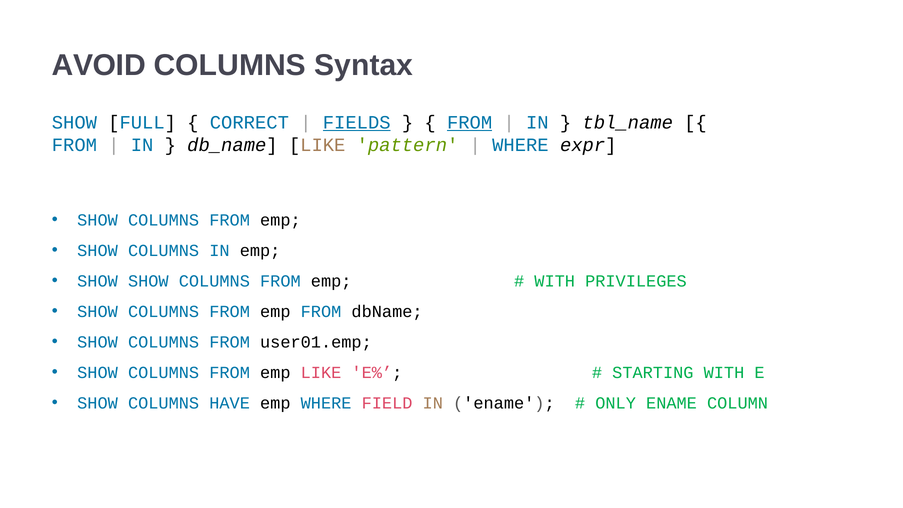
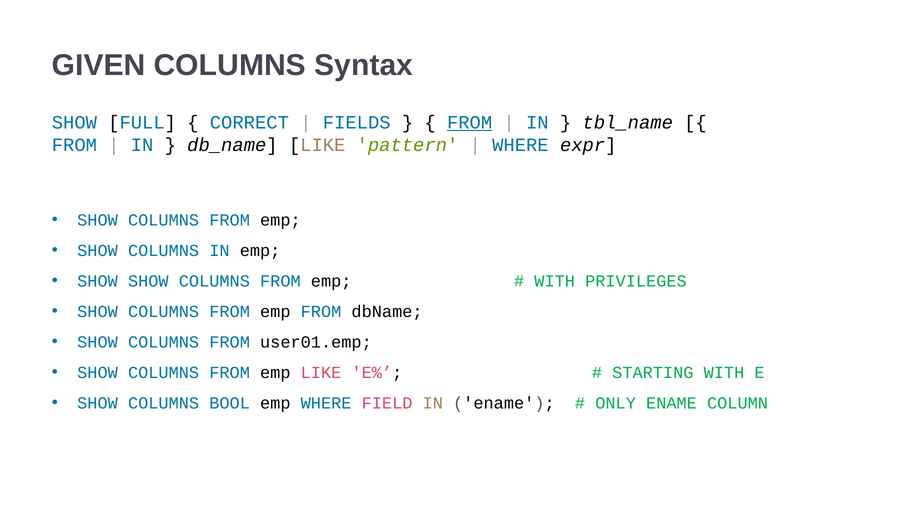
AVOID: AVOID -> GIVEN (99, 65)
FIELDS underline: present -> none (357, 122)
HAVE: HAVE -> BOOL (230, 403)
